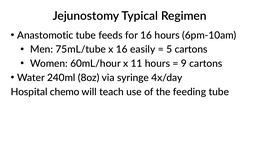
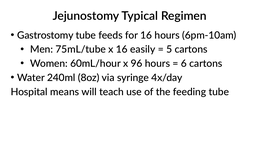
Anastomotic: Anastomotic -> Gastrostomy (45, 35)
11: 11 -> 96 (137, 64)
9: 9 -> 6 (184, 64)
chemo: chemo -> means (65, 92)
